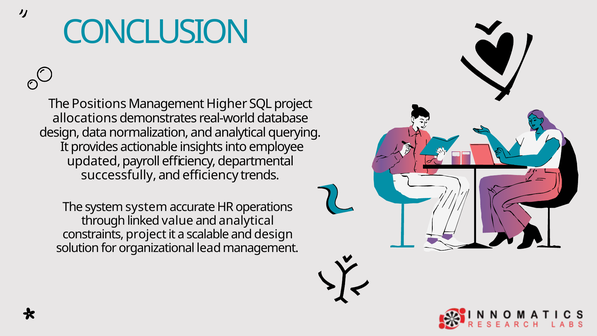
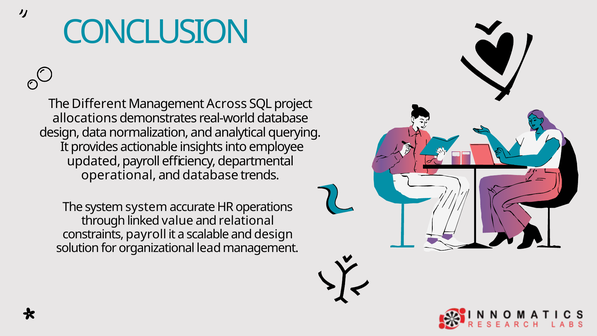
Positions: Positions -> Different (99, 104)
Higher: Higher -> Across (227, 104)
successfully: successfully -> operational (119, 175)
and efficiency: efficiency -> database (210, 175)
analytical: analytical -> relational (246, 220)
constraints project: project -> payroll (146, 234)
